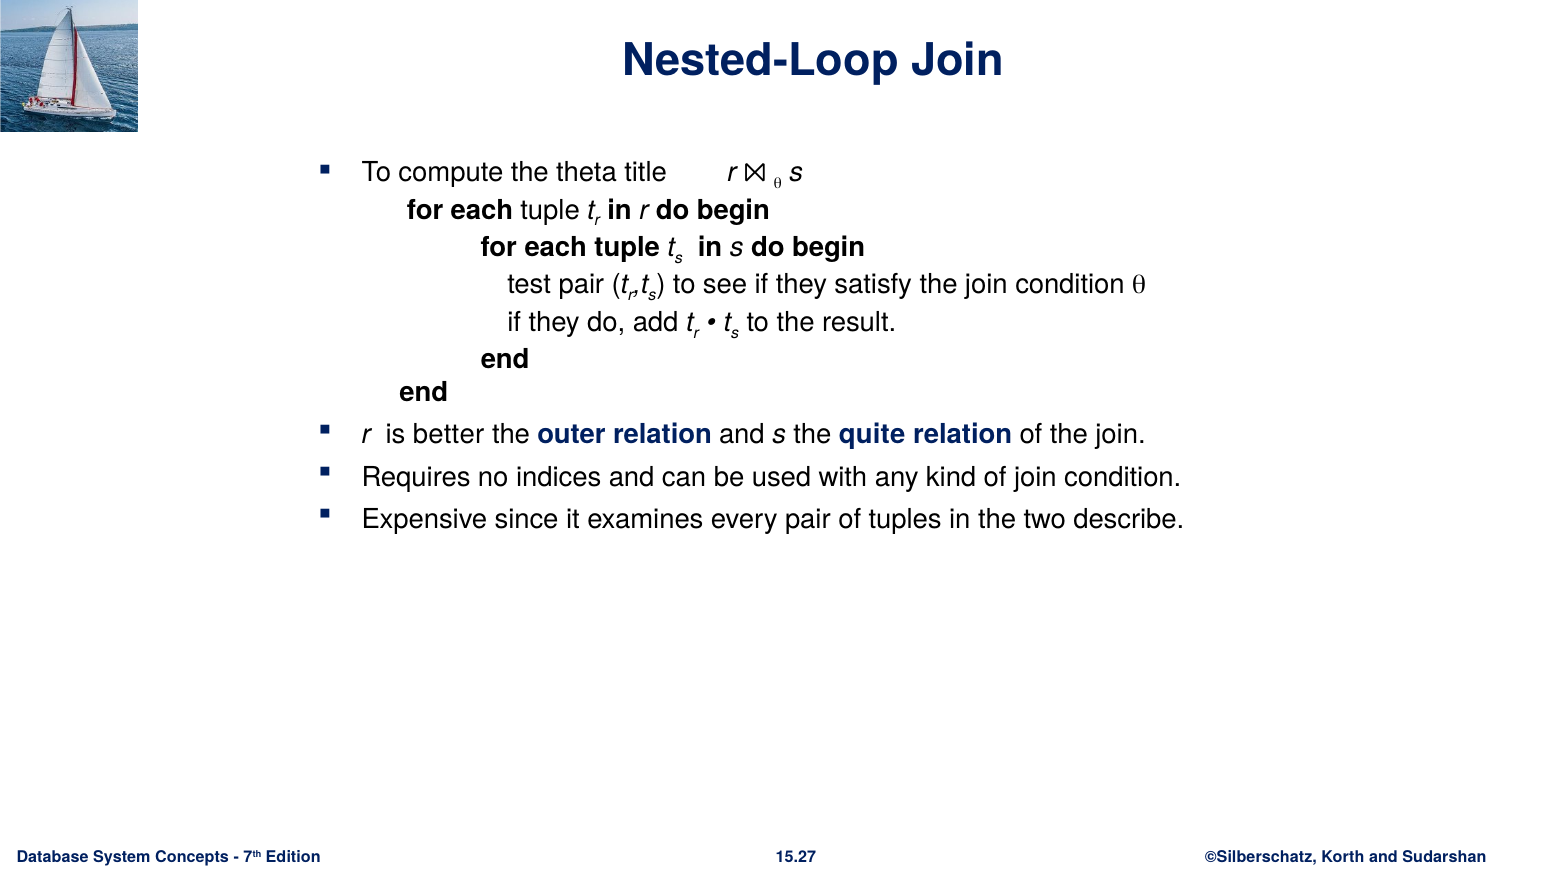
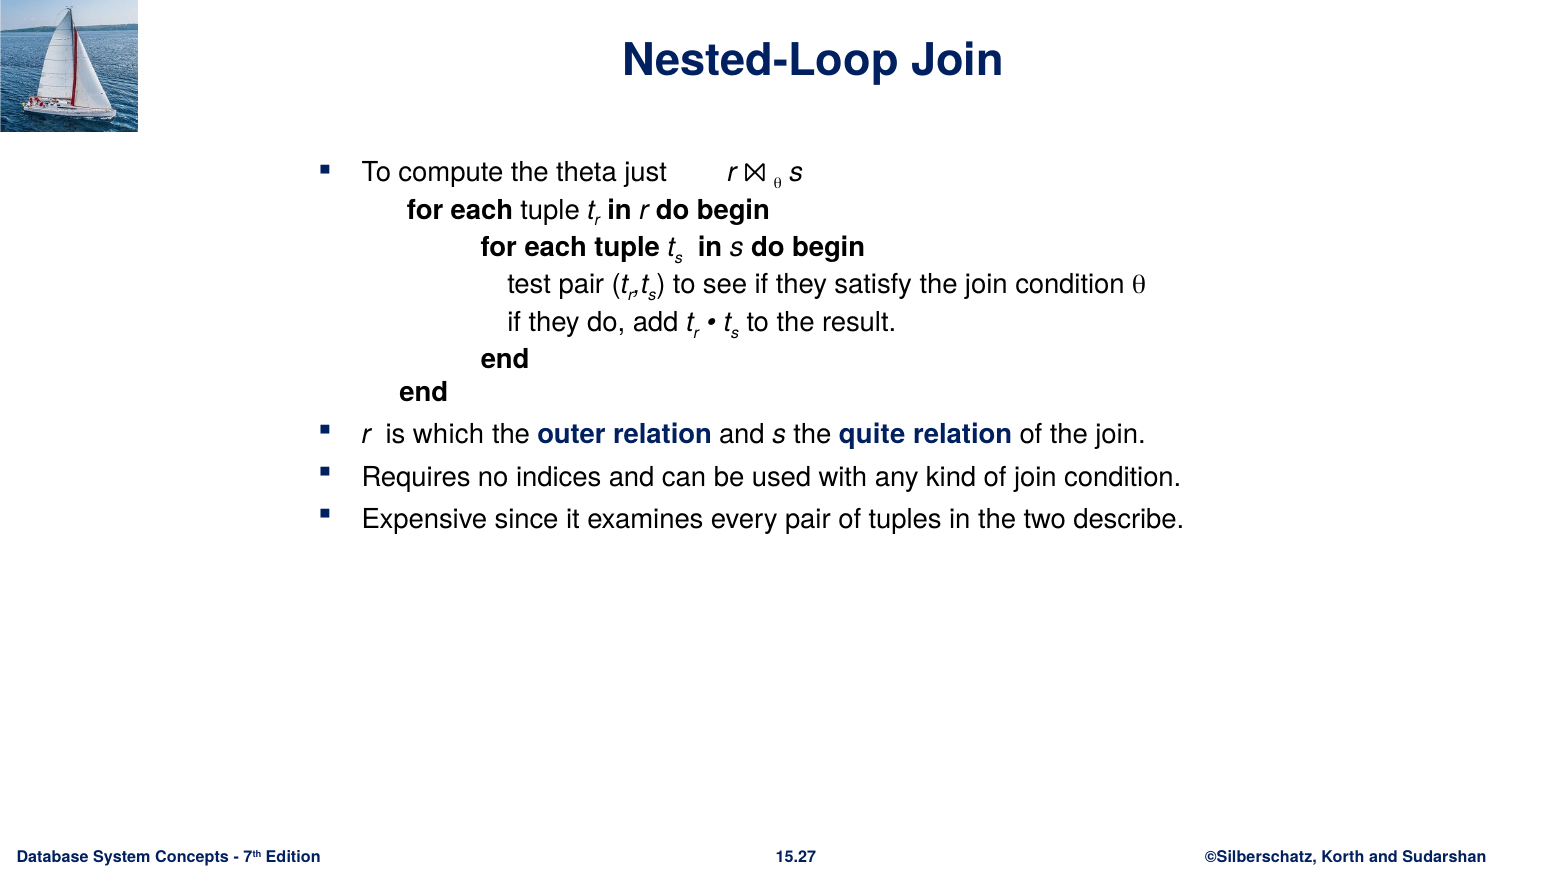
title: title -> just (646, 173)
better: better -> which (449, 435)
